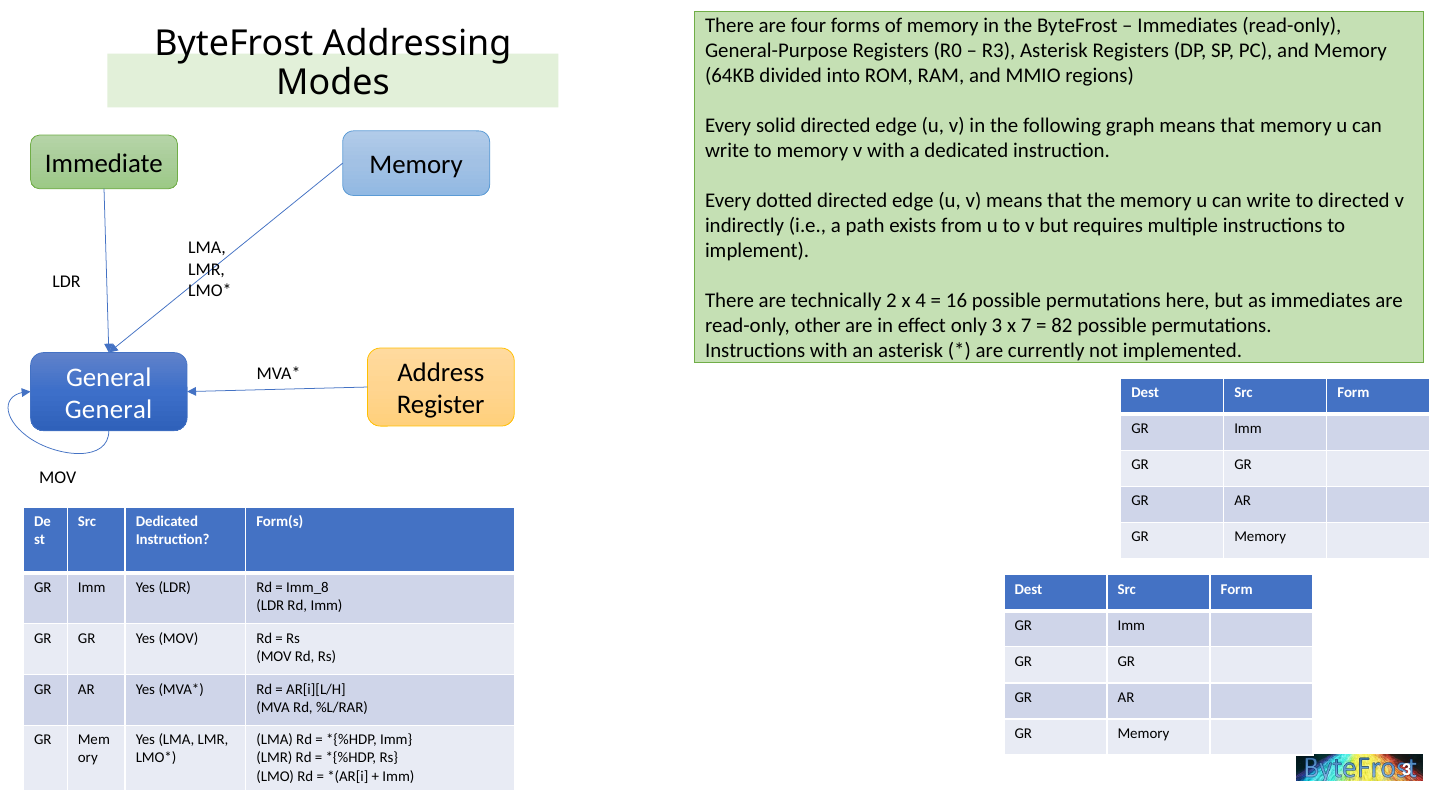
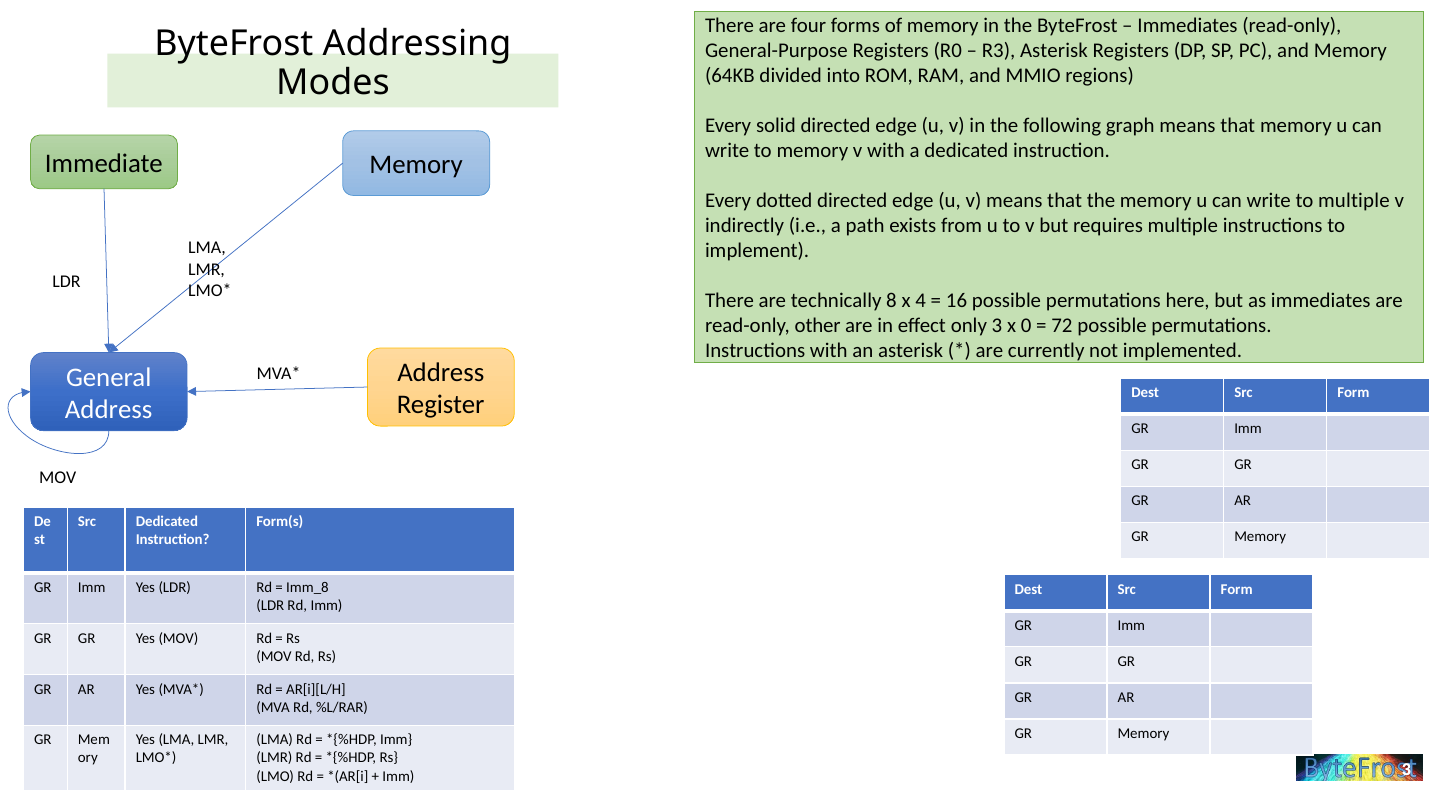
to directed: directed -> multiple (1354, 201)
2: 2 -> 8 (892, 301)
7: 7 -> 0 (1026, 326)
82: 82 -> 72 (1062, 326)
General: General -> Address (109, 410)
